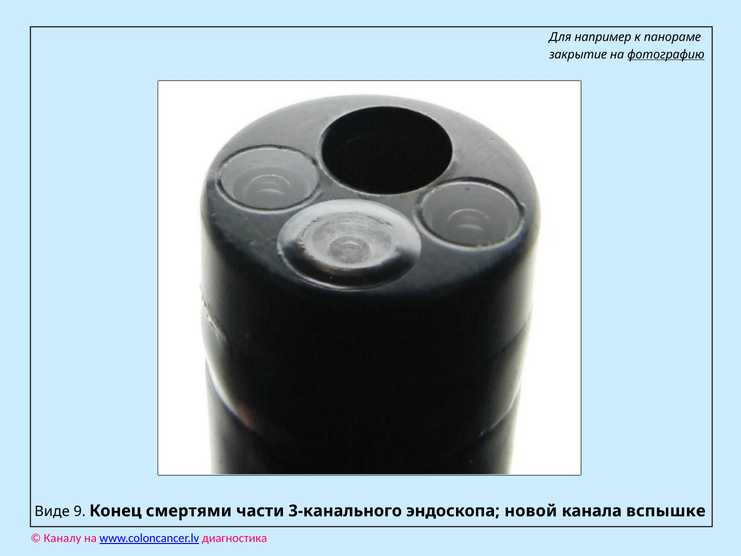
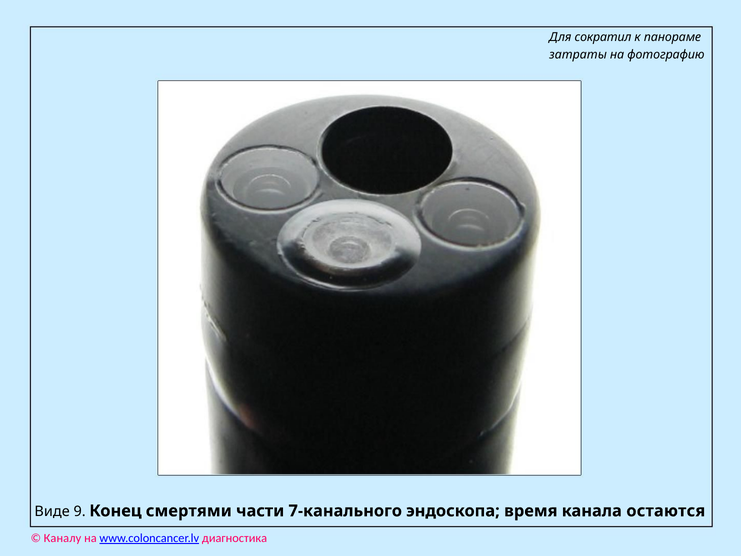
например: например -> сократил (603, 37)
закрытие: закрытие -> затраты (578, 54)
фотографию underline: present -> none (666, 54)
3-канального: 3-канального -> 7-канального (345, 511)
новой: новой -> время (531, 511)
вспышке: вспышке -> остаются (666, 511)
